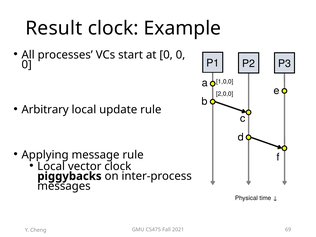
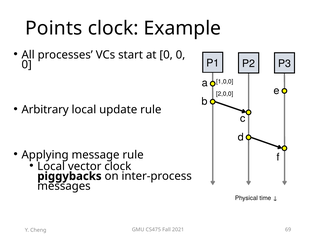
Result: Result -> Points (54, 28)
